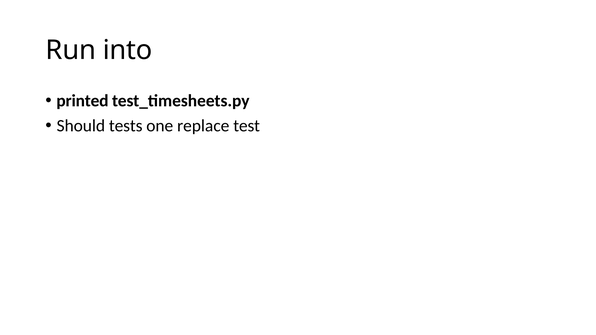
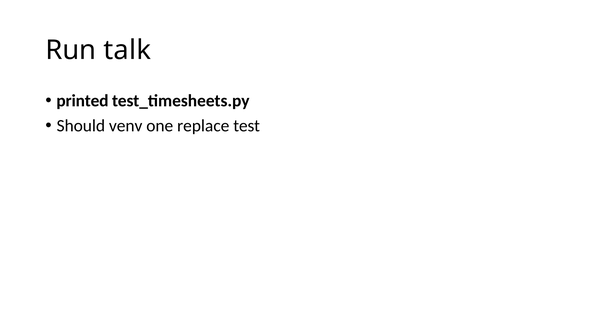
into: into -> talk (127, 50)
tests: tests -> venv (126, 126)
